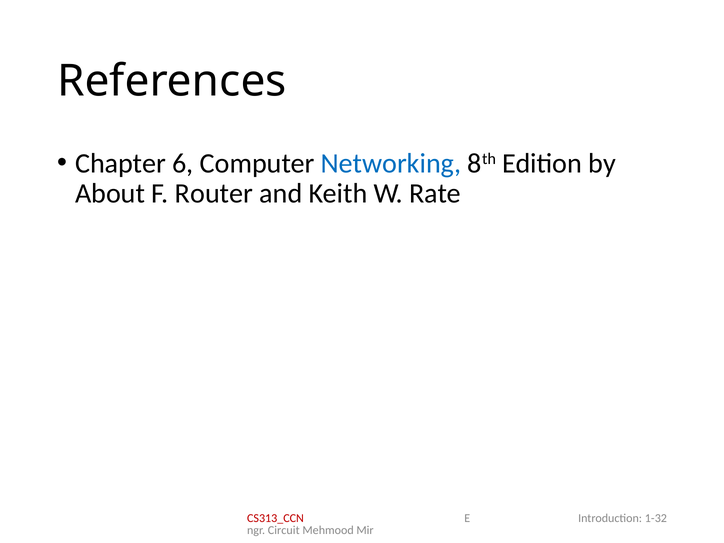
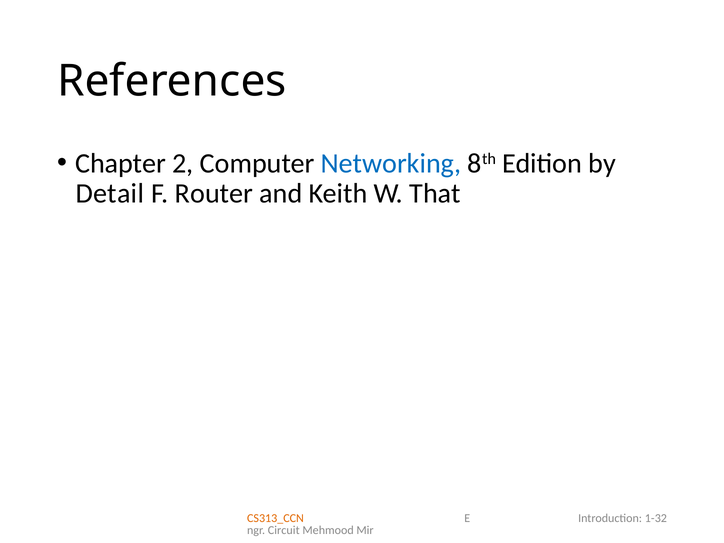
6: 6 -> 2 (183, 163)
About: About -> Detail (110, 194)
Rate: Rate -> That (435, 194)
CS313_CCN colour: red -> orange (275, 518)
